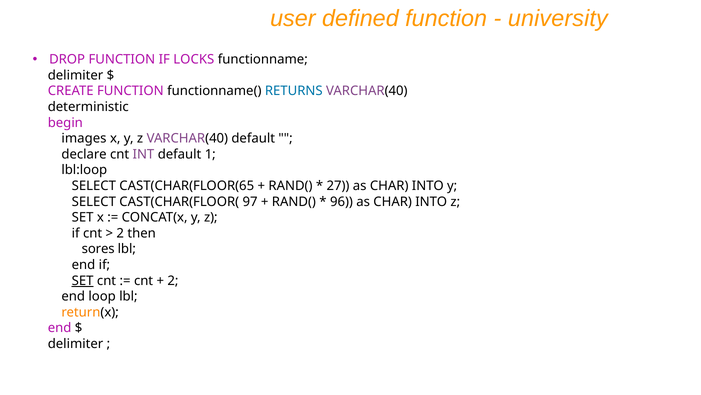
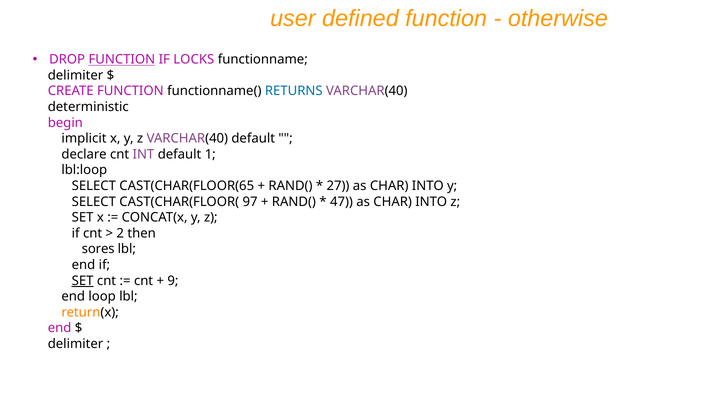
university: university -> otherwise (558, 18)
FUNCTION underline: none -> present (122, 59)
images: images -> implicit (84, 138)
96: 96 -> 47 (341, 201)
2: 2 -> 9 (173, 280)
